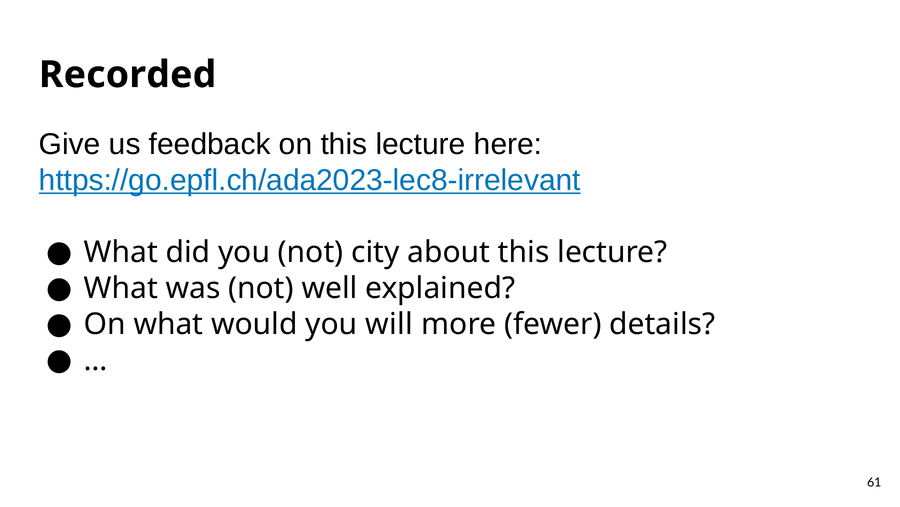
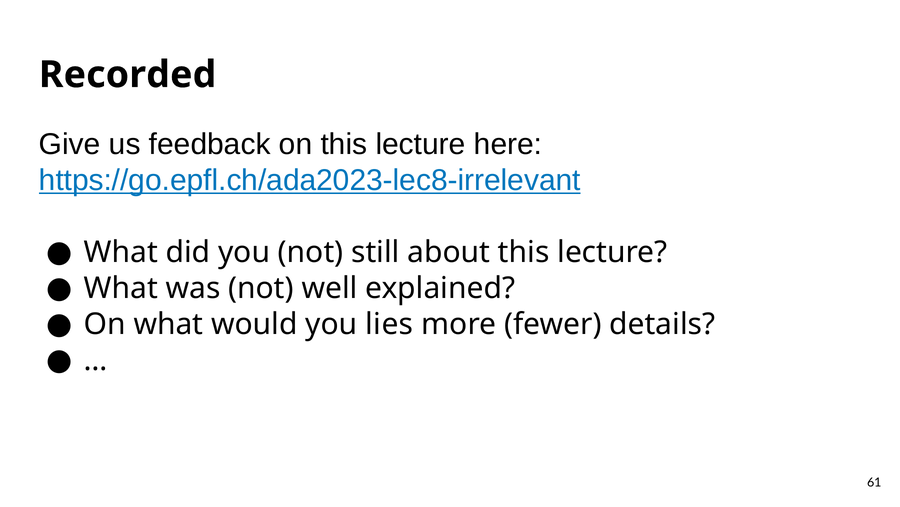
city: city -> still (375, 252)
will: will -> lies (389, 324)
